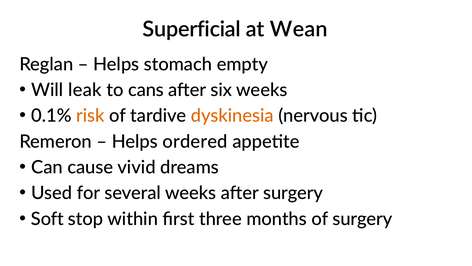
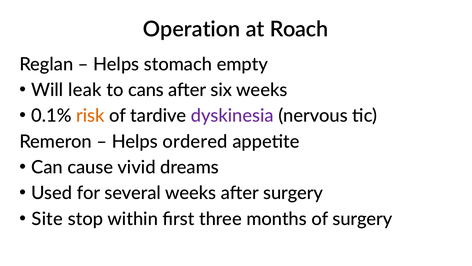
Superficial: Superficial -> Operation (192, 29)
Wean: Wean -> Roach (299, 29)
dyskinesia colour: orange -> purple (232, 116)
Soft: Soft -> Site (47, 219)
